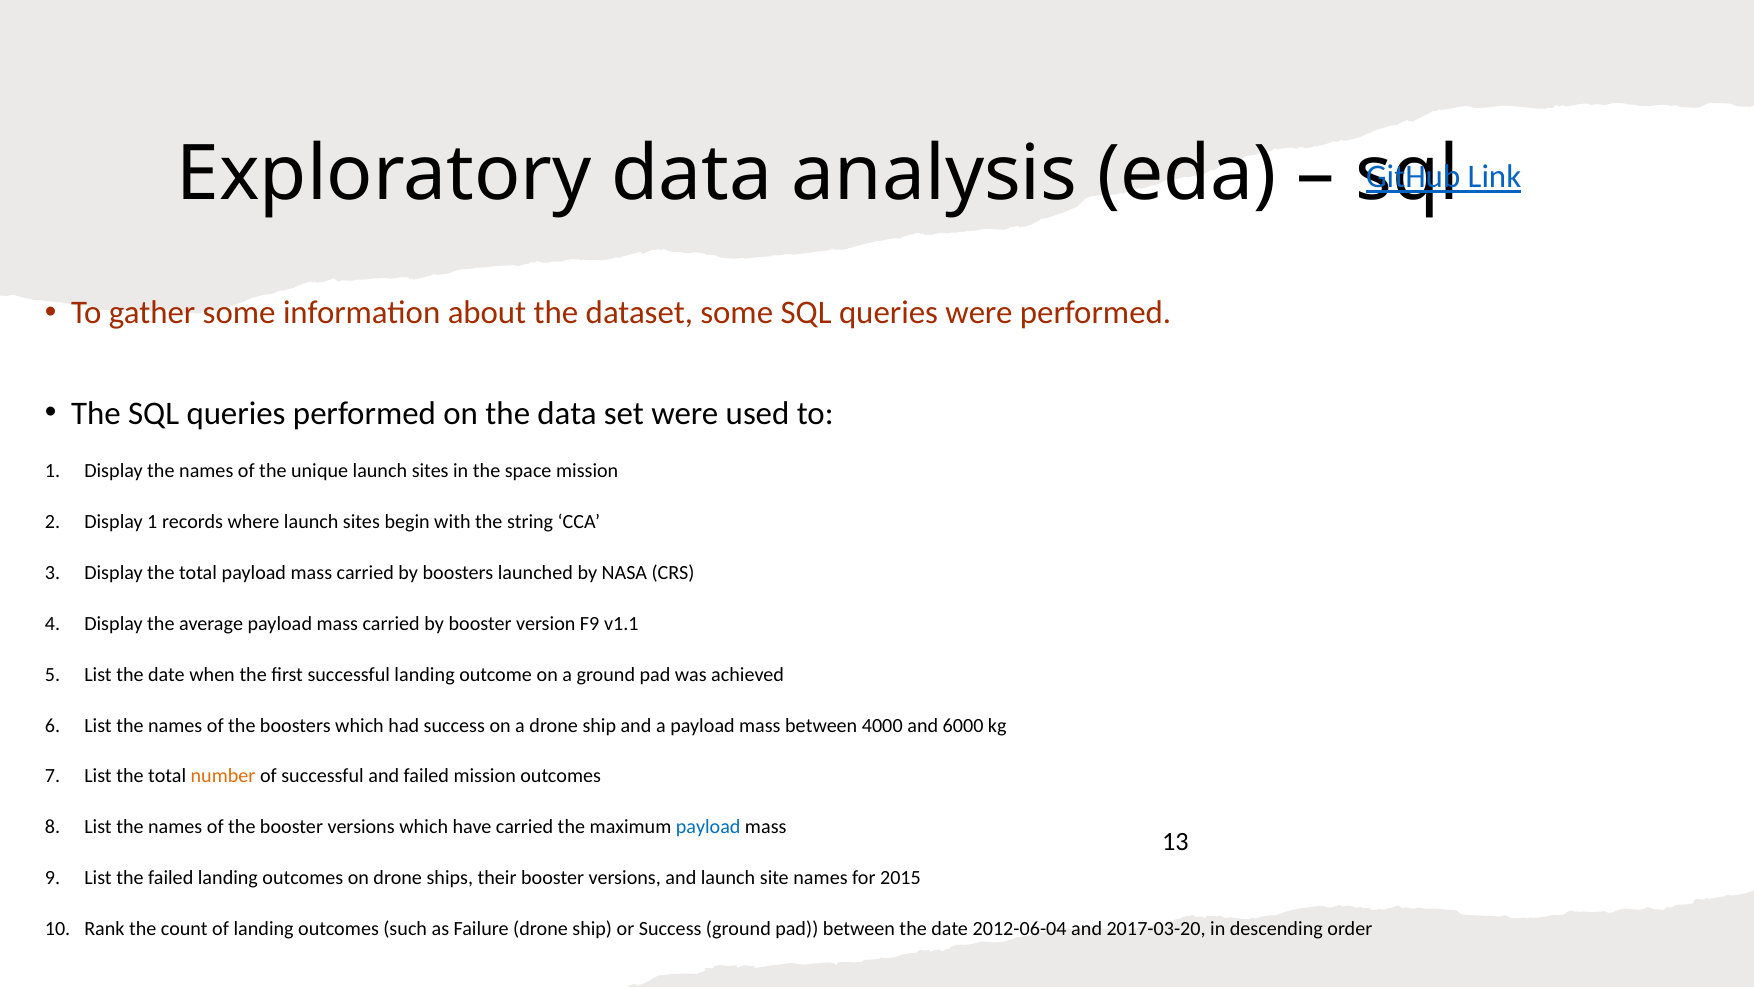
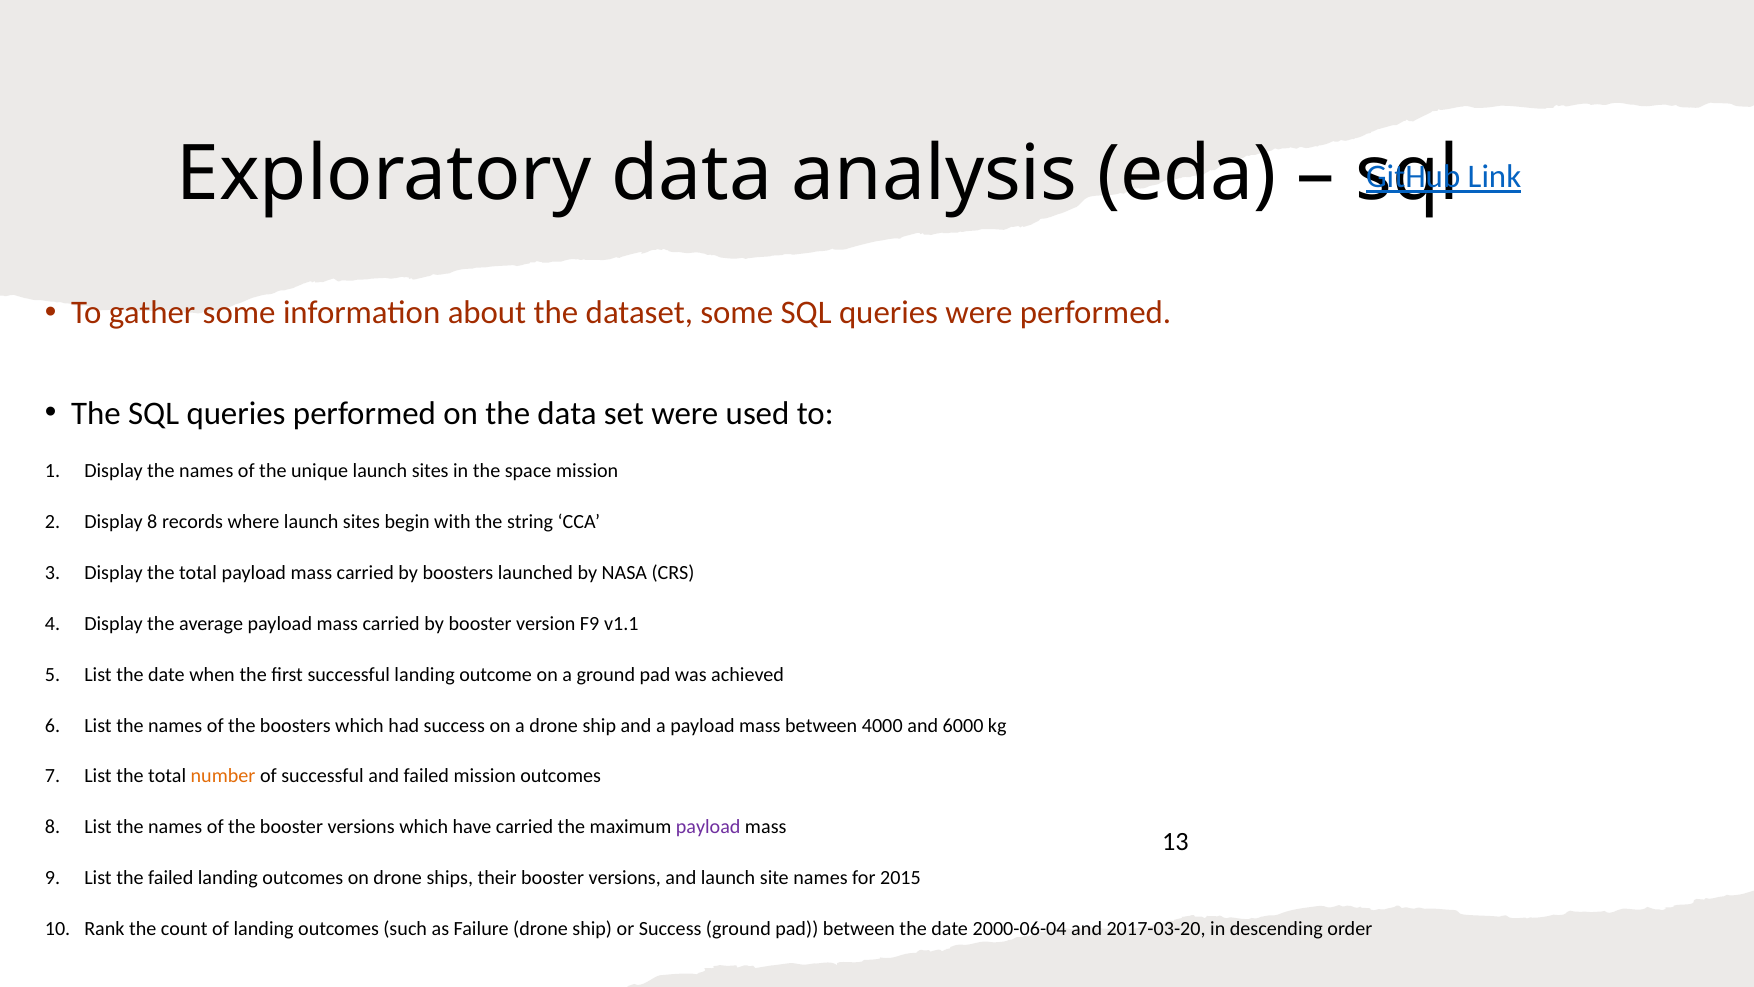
Display 1: 1 -> 8 (152, 522)
payload colour: blue -> purple (708, 827)
2012-06-04: 2012-06-04 -> 2000-06-04 (1020, 928)
